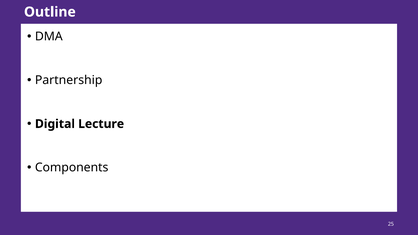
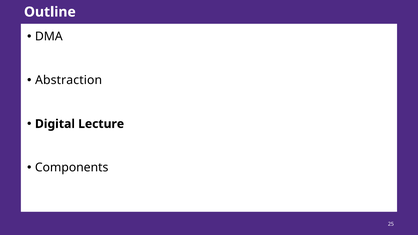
Partnership: Partnership -> Abstraction (69, 80)
